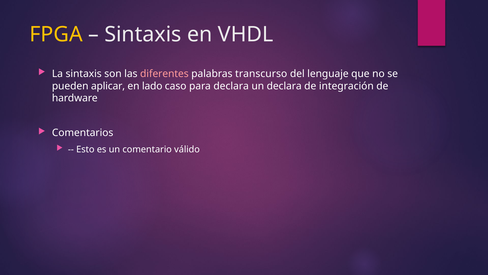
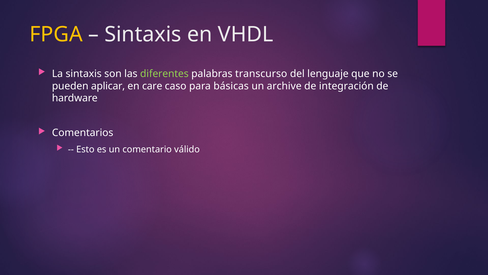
diferentes colour: pink -> light green (164, 74)
lado: lado -> care (152, 86)
para declara: declara -> básicas (231, 86)
un declara: declara -> archive (284, 86)
